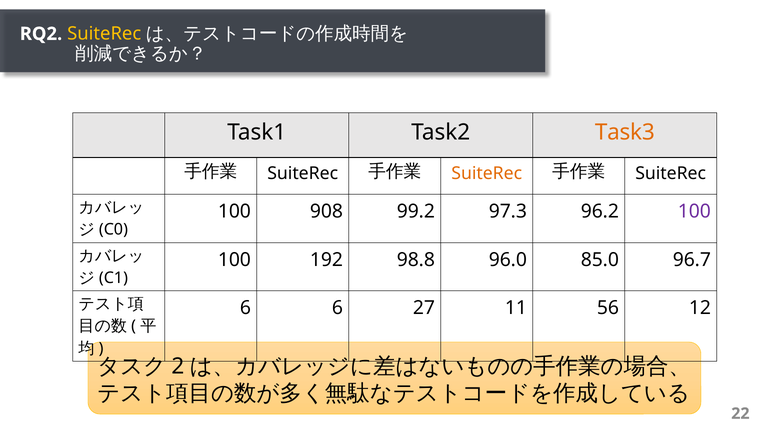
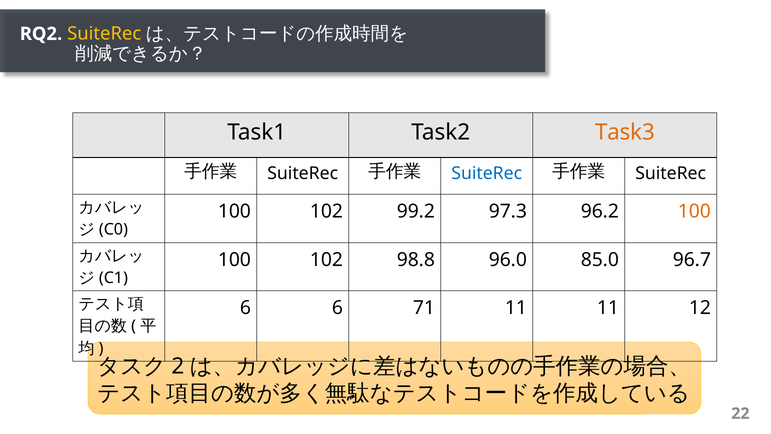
SuiteRec colour: orange -> blue (487, 173)
908: 908 -> 102 (326, 211)
100 colour: purple -> orange (694, 211)
192: 192 -> 102 (326, 260)
27: 27 -> 71 (424, 308)
11 56: 56 -> 11 (608, 308)
